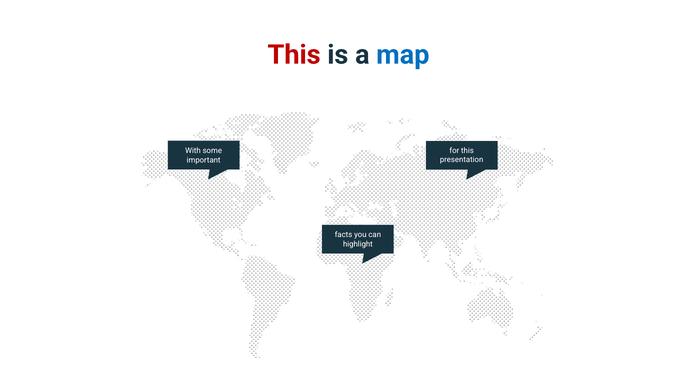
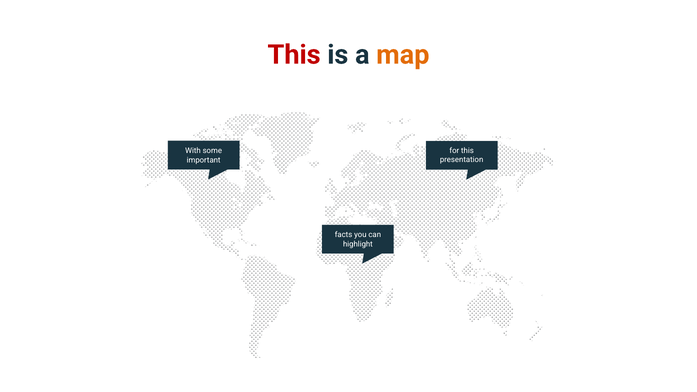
map colour: blue -> orange (403, 55)
